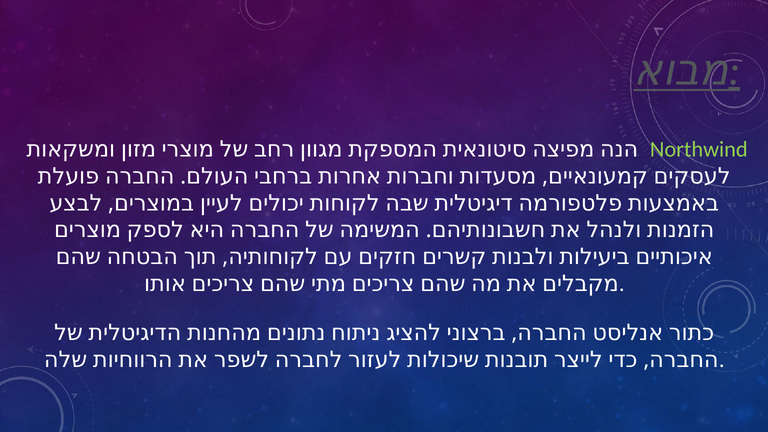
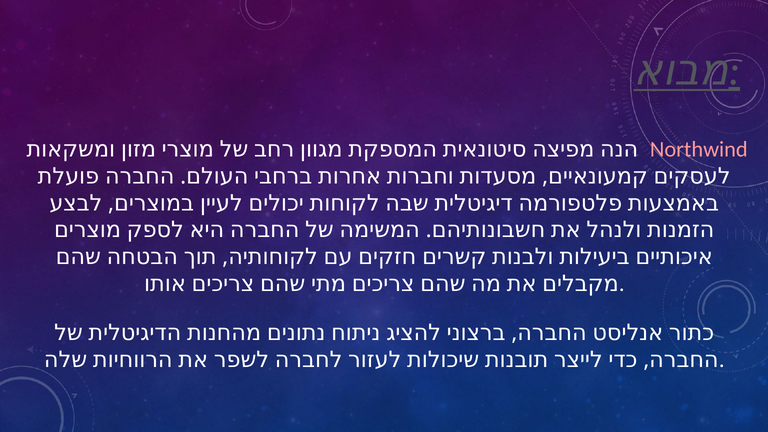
Northwind colour: light green -> pink (699, 149)
